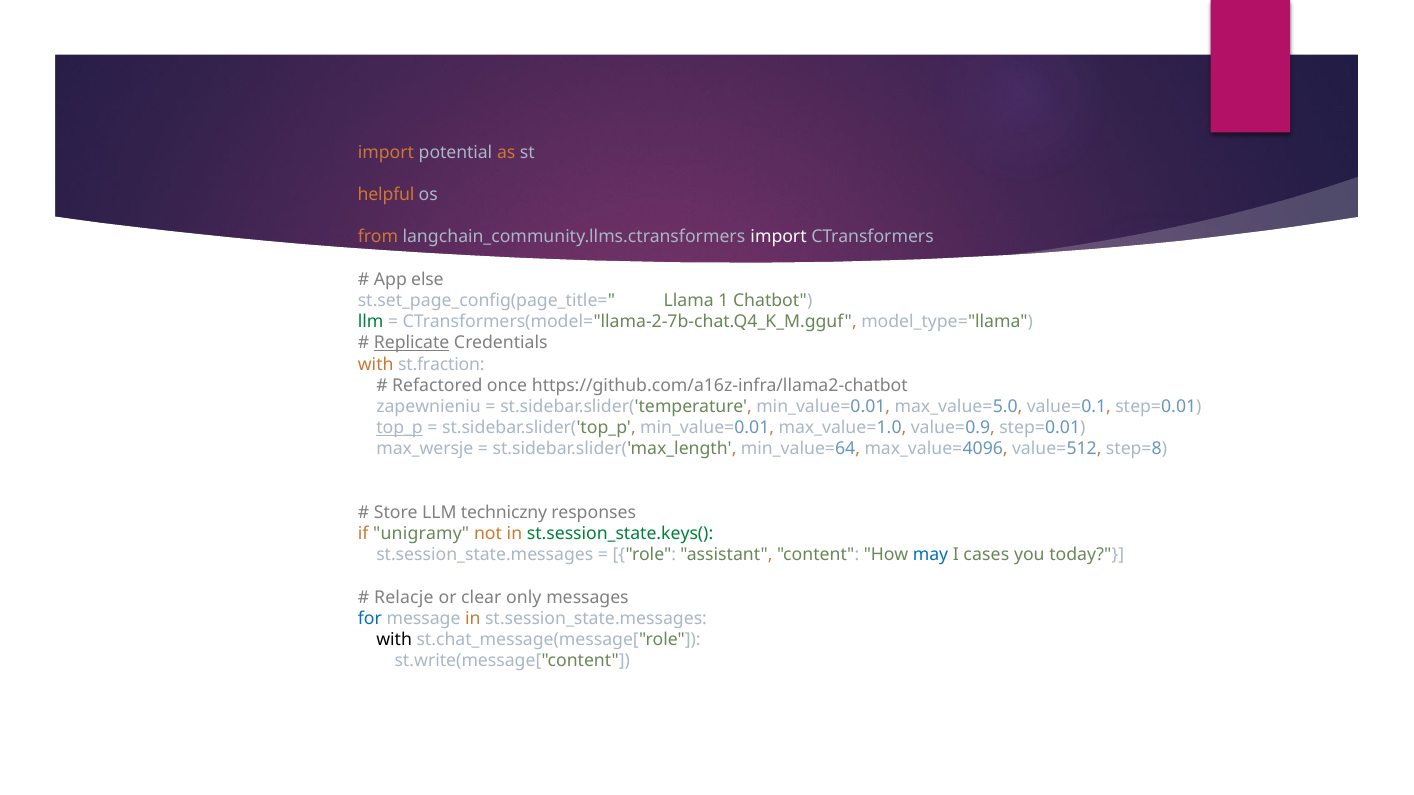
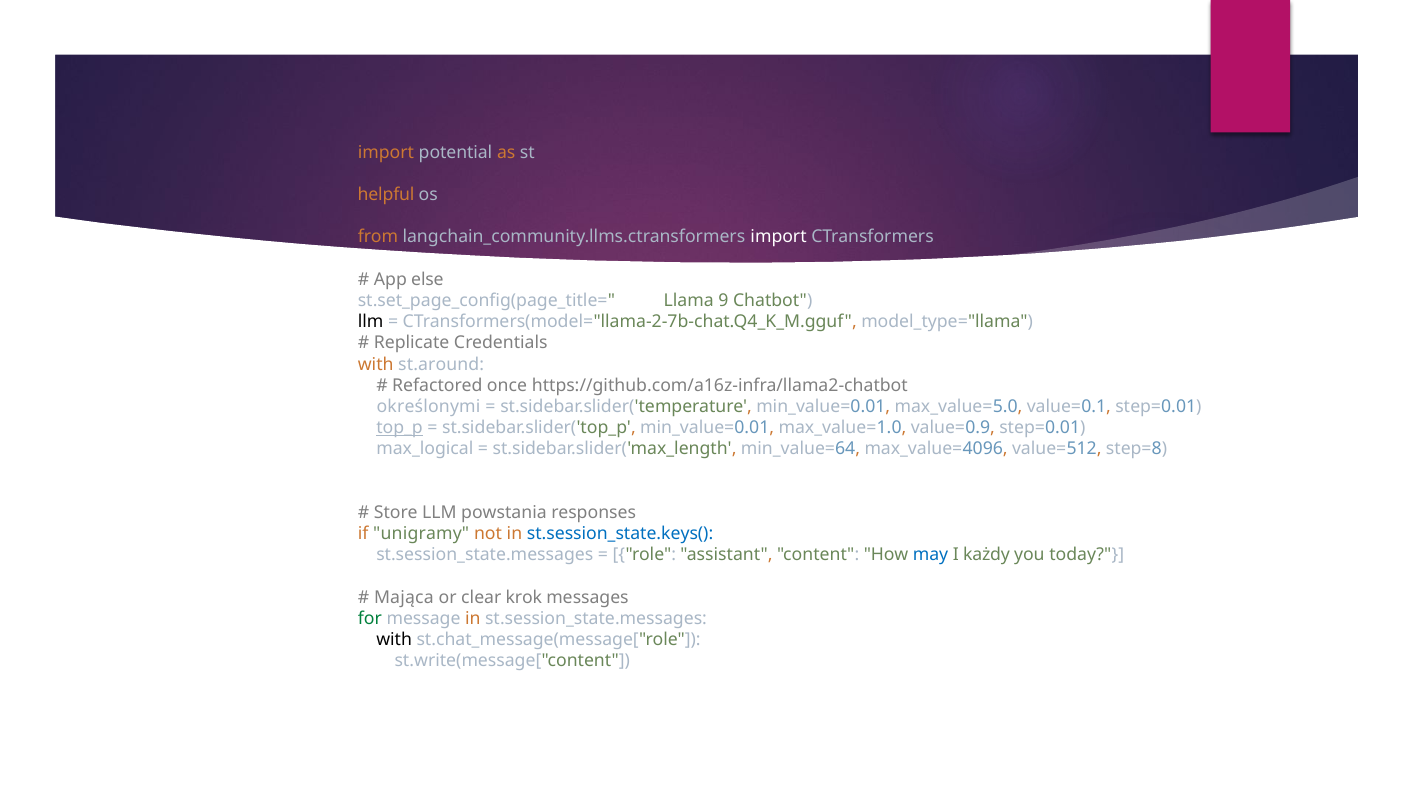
1: 1 -> 9 (723, 301)
llm colour: green -> black (371, 322)
Replicate underline: present -> none (412, 343)
st.fraction: st.fraction -> st.around (441, 365)
zapewnieniu: zapewnieniu -> określonymi (429, 407)
max_wersje: max_wersje -> max_logical (425, 449)
techniczny: techniczny -> powstania (504, 513)
st.session_state.keys( colour: green -> blue (620, 534)
cases: cases -> każdy (987, 555)
Relacje: Relacje -> Mająca (404, 598)
only: only -> krok (524, 598)
for colour: blue -> green (370, 619)
